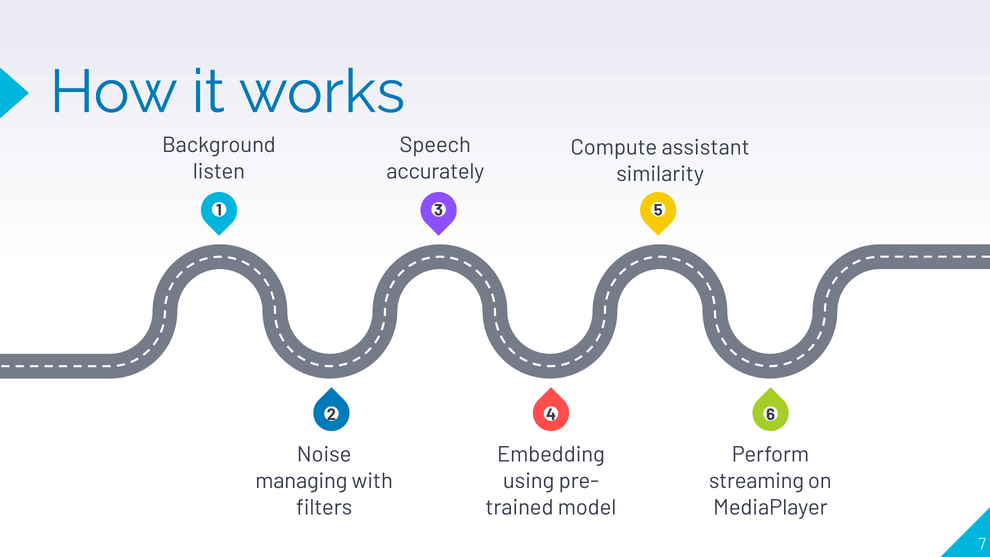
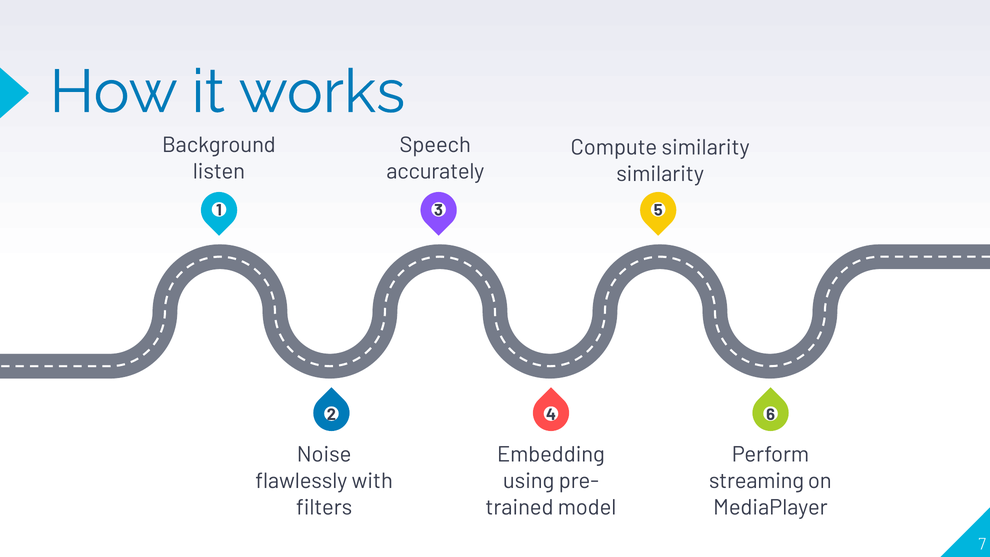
Compute assistant: assistant -> similarity (706, 147)
managing: managing -> flawlessly (301, 481)
